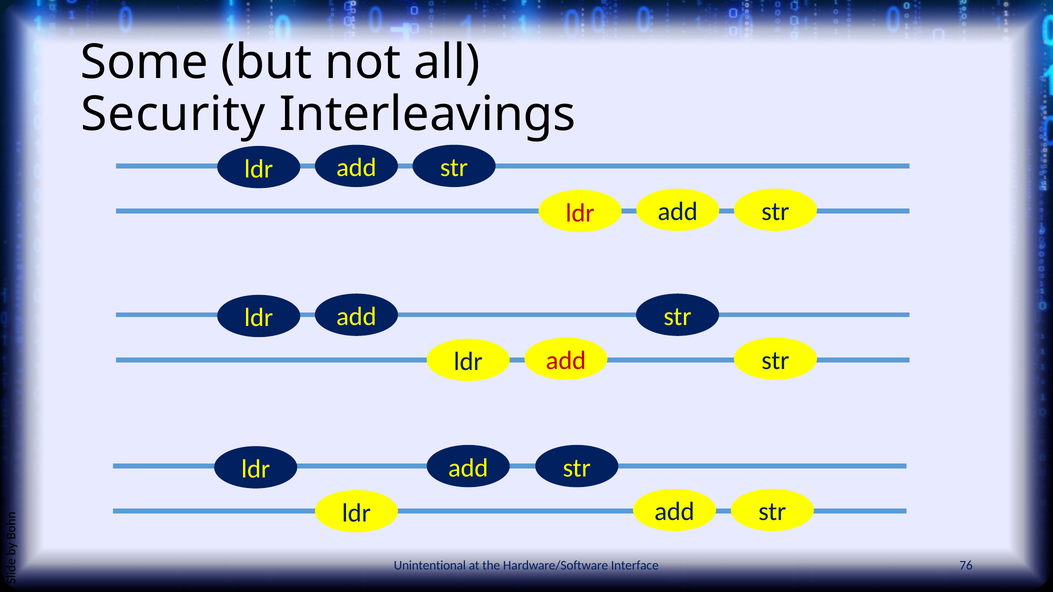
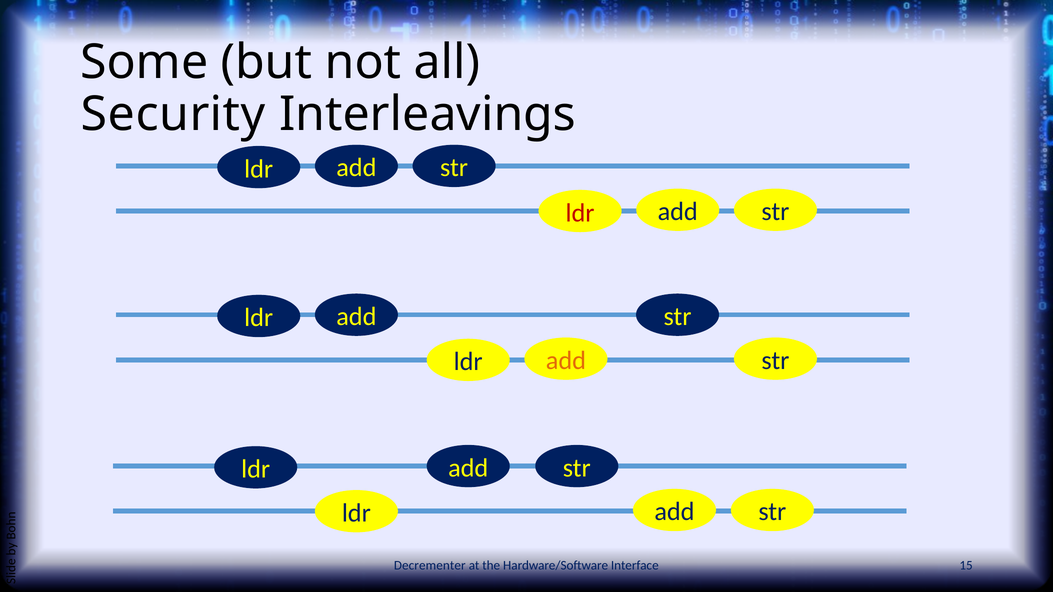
add colour: red -> orange (566, 361)
Unintentional: Unintentional -> Decrementer (430, 566)
76: 76 -> 15 (966, 566)
